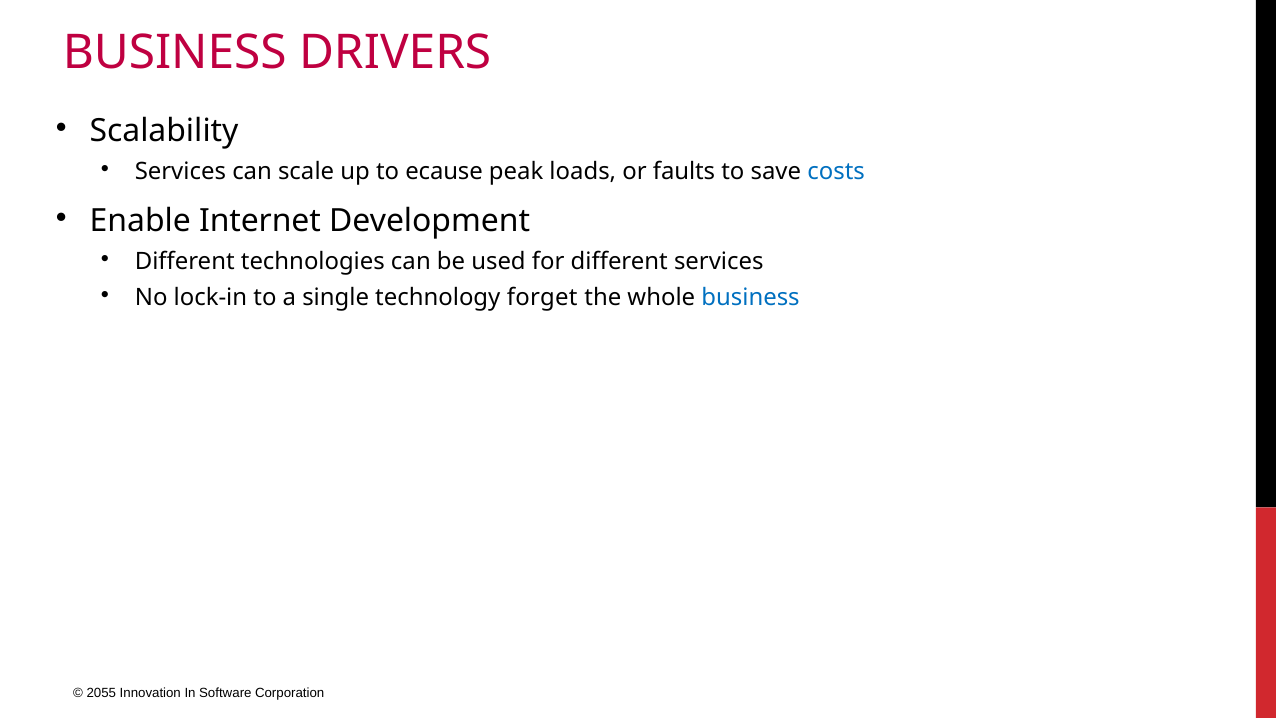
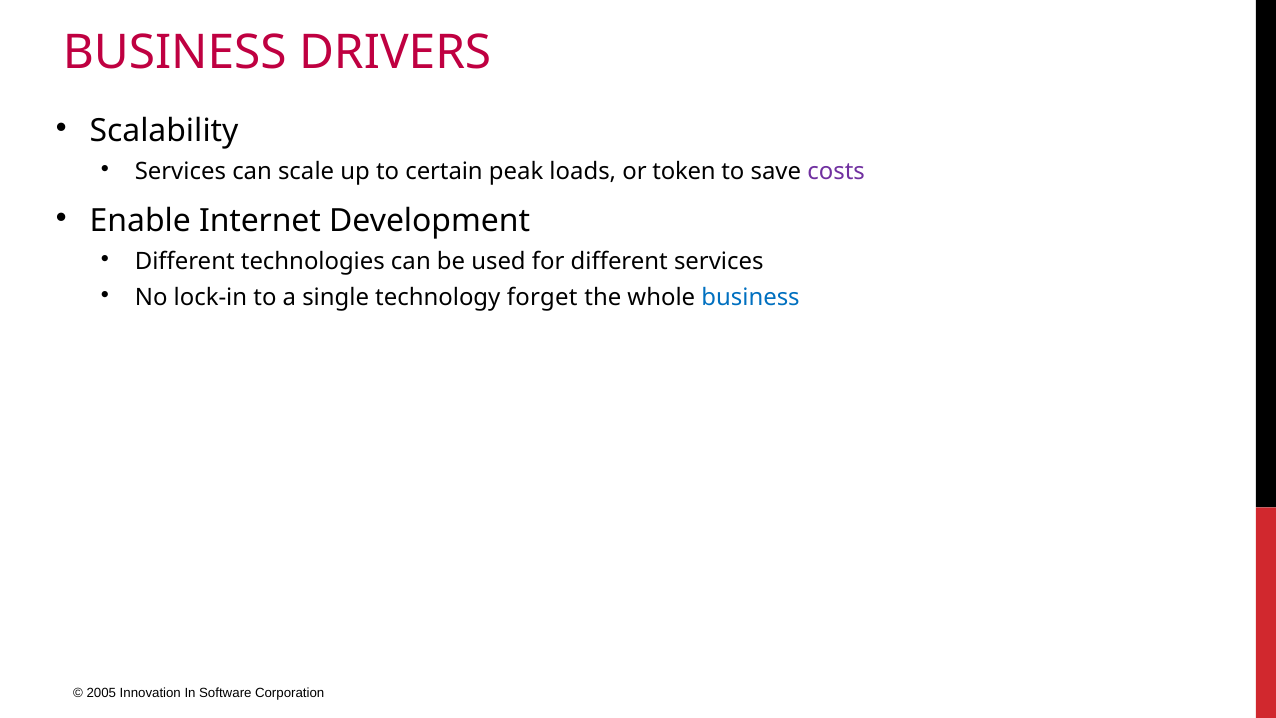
ecause: ecause -> certain (444, 172)
faults: faults -> token (684, 172)
costs colour: blue -> purple (836, 172)
2055: 2055 -> 2005 (101, 693)
